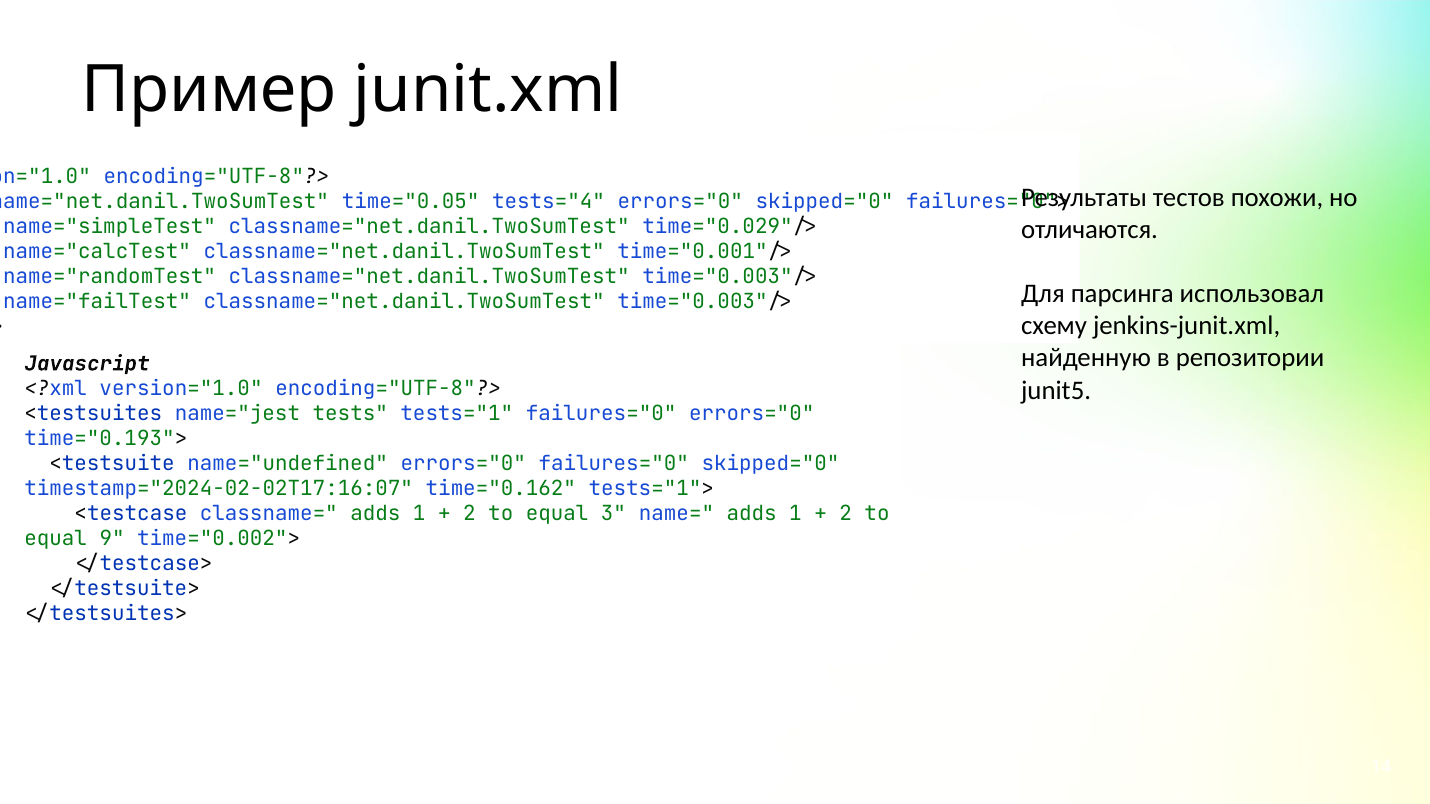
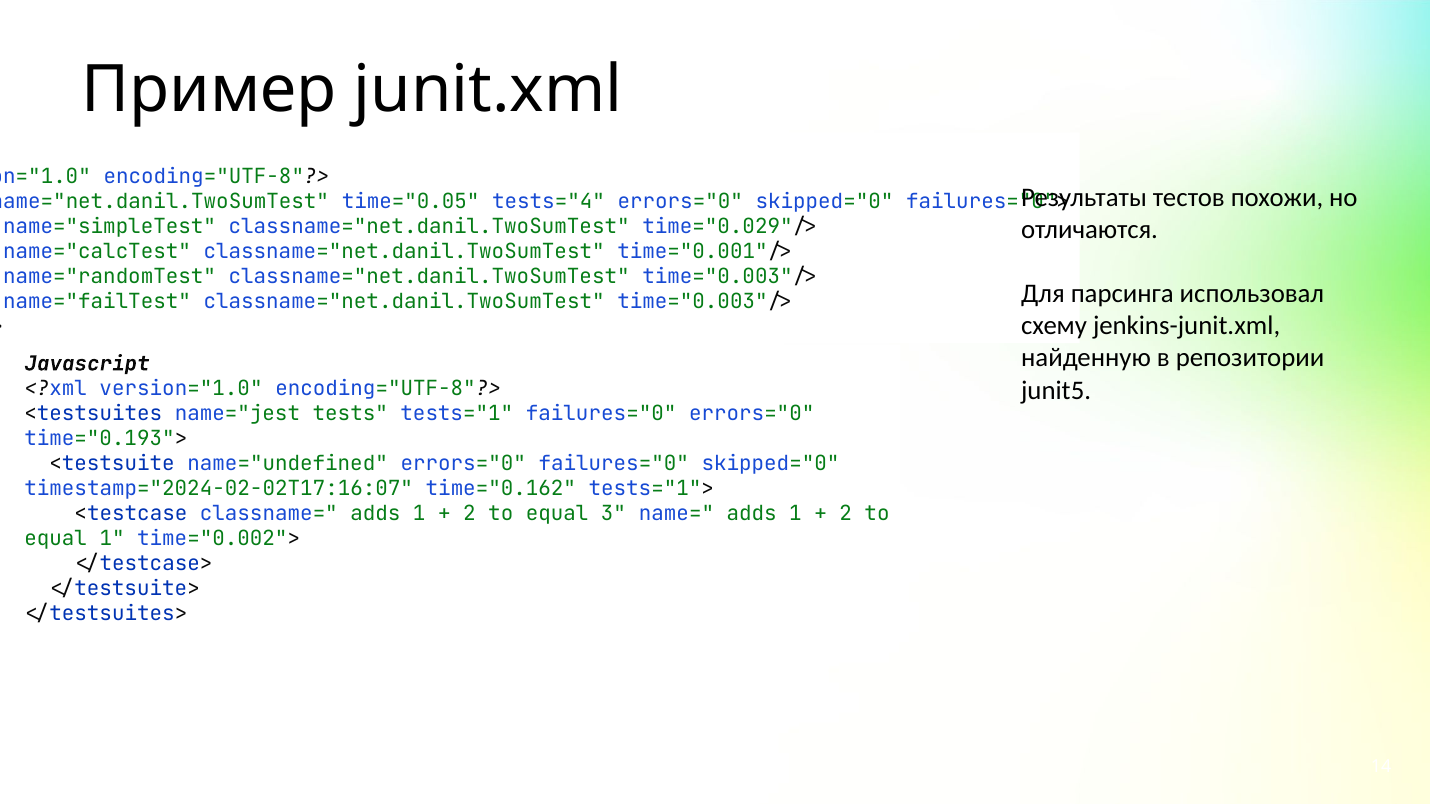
equal 9: 9 -> 1 (112, 539)
